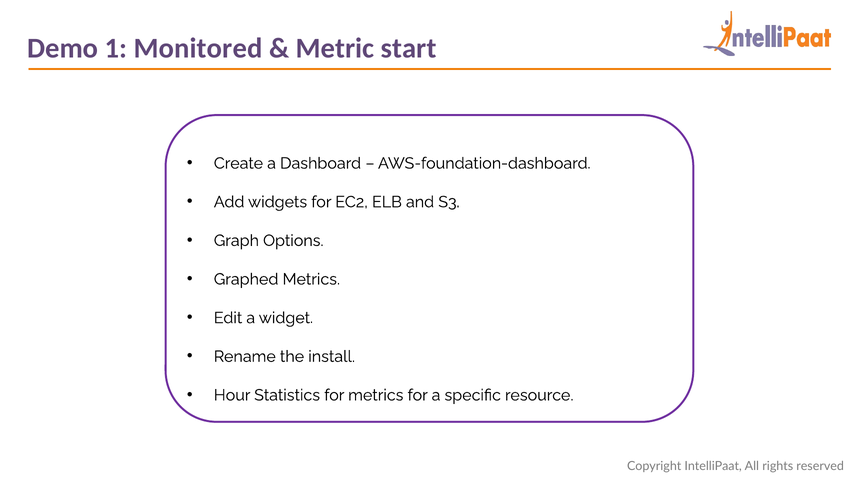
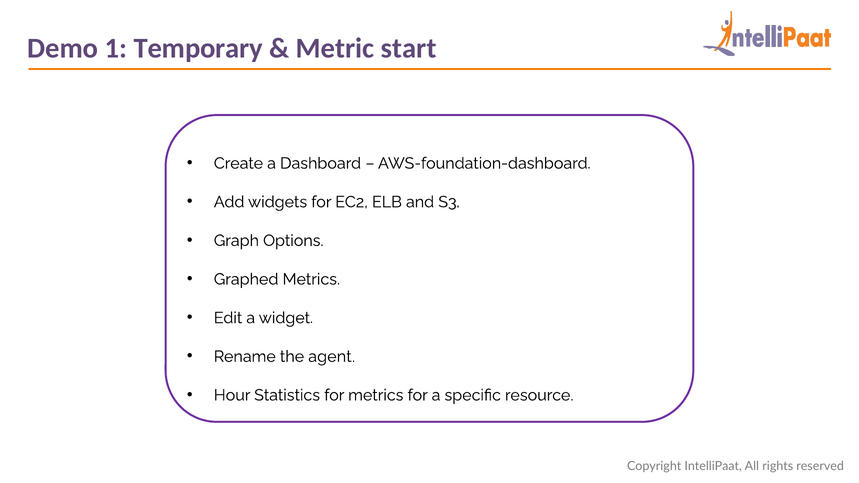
Monitored: Monitored -> Temporary (198, 48)
install: install -> agent (332, 357)
